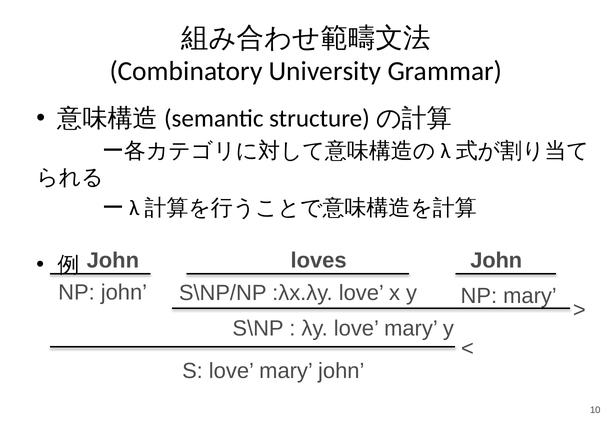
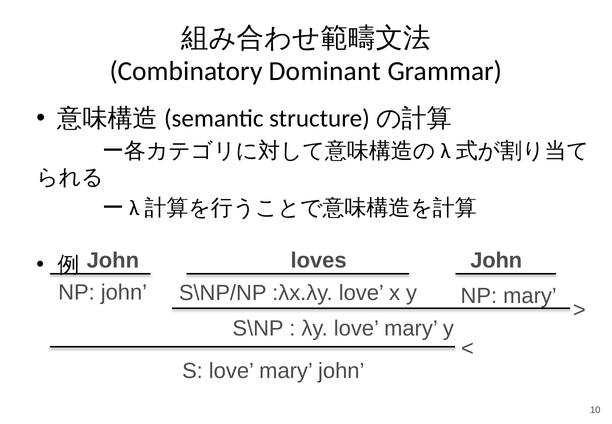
University: University -> Dominant (325, 71)
